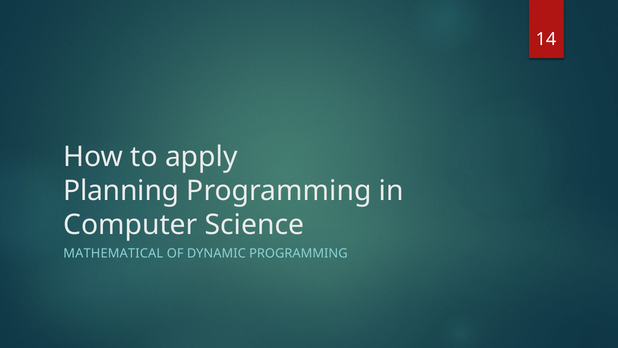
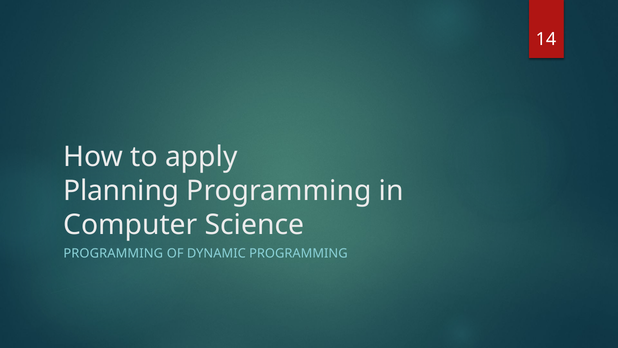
MATHEMATICAL: MATHEMATICAL -> PROGRAMMING (113, 253)
